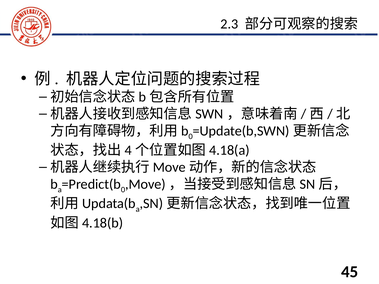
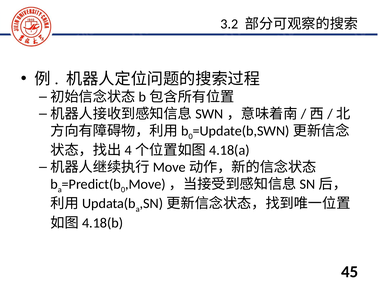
2.3: 2.3 -> 3.2 (229, 24)
